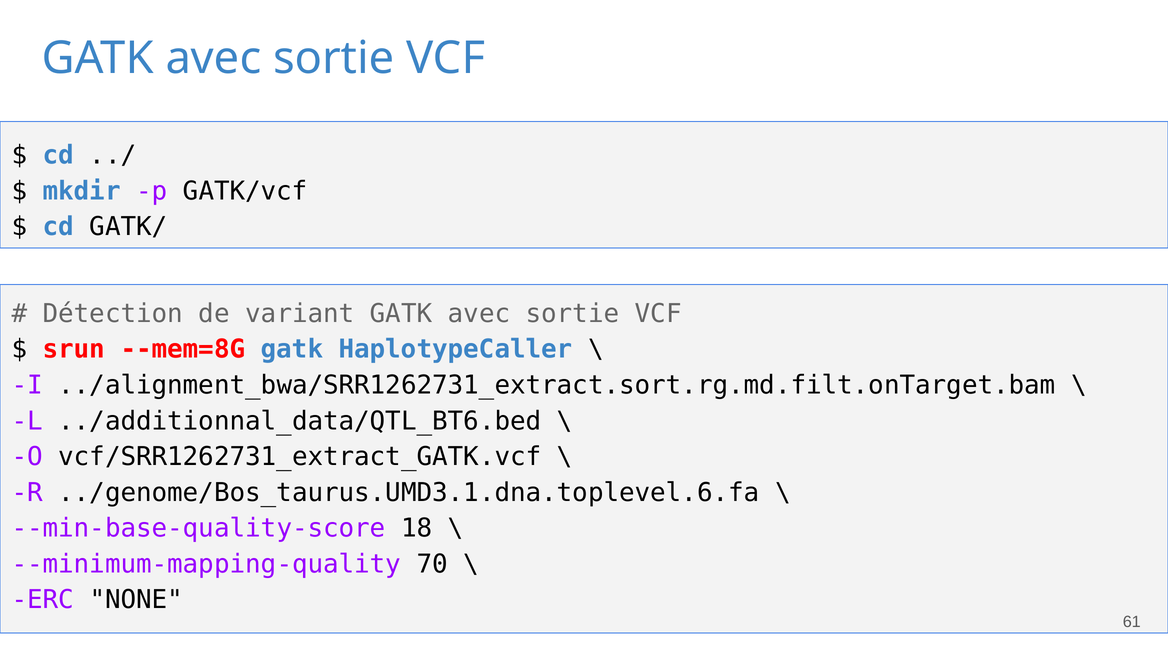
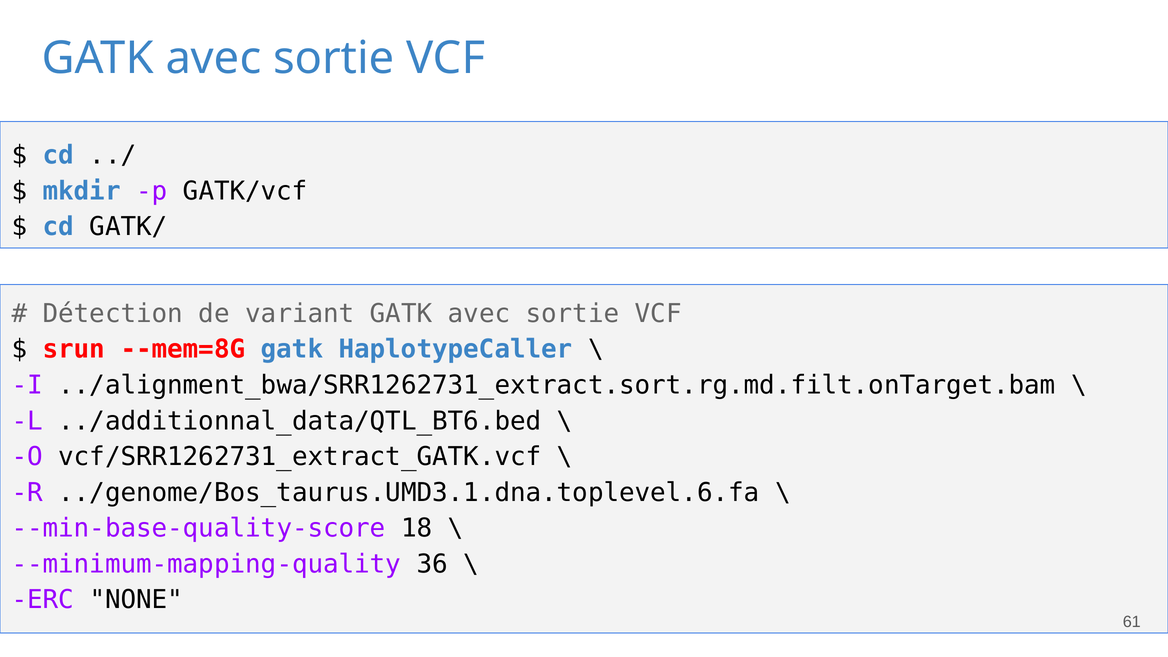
70: 70 -> 36 (432, 564)
